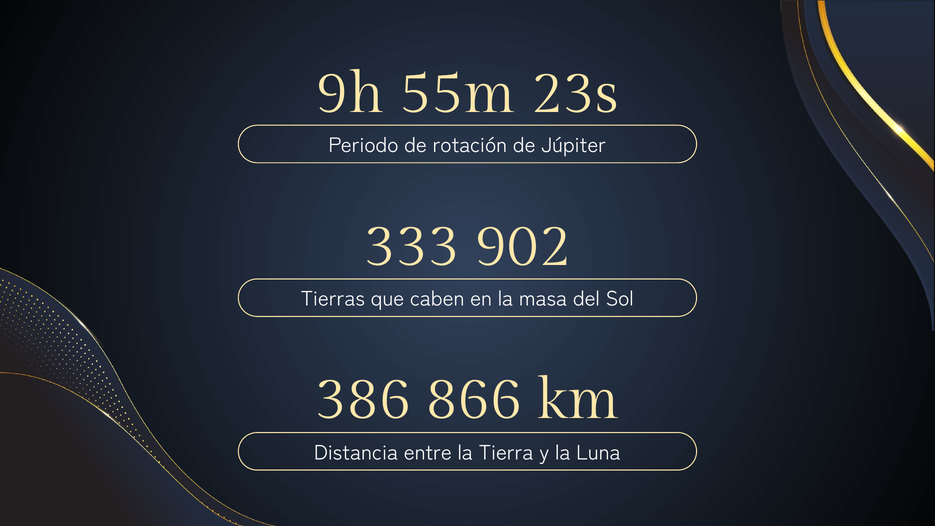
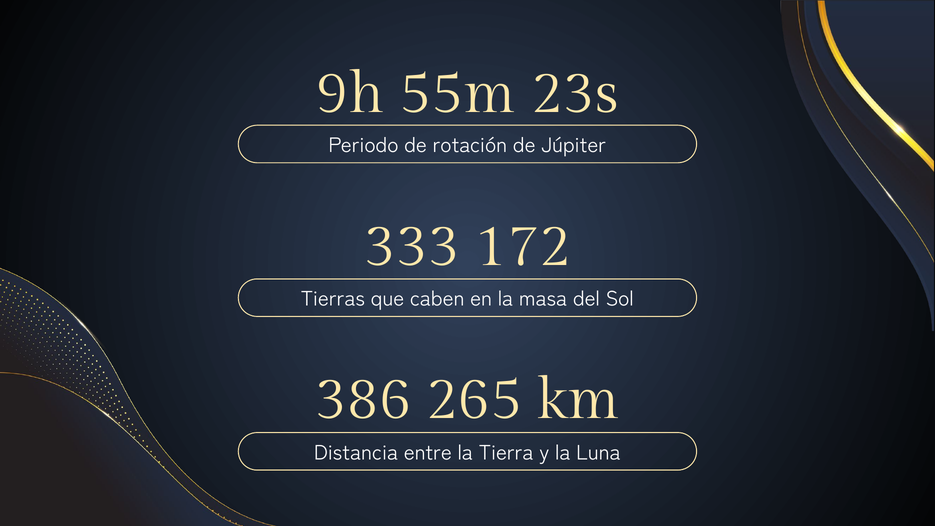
902: 902 -> 172 (523, 246)
866: 866 -> 265 (474, 399)
